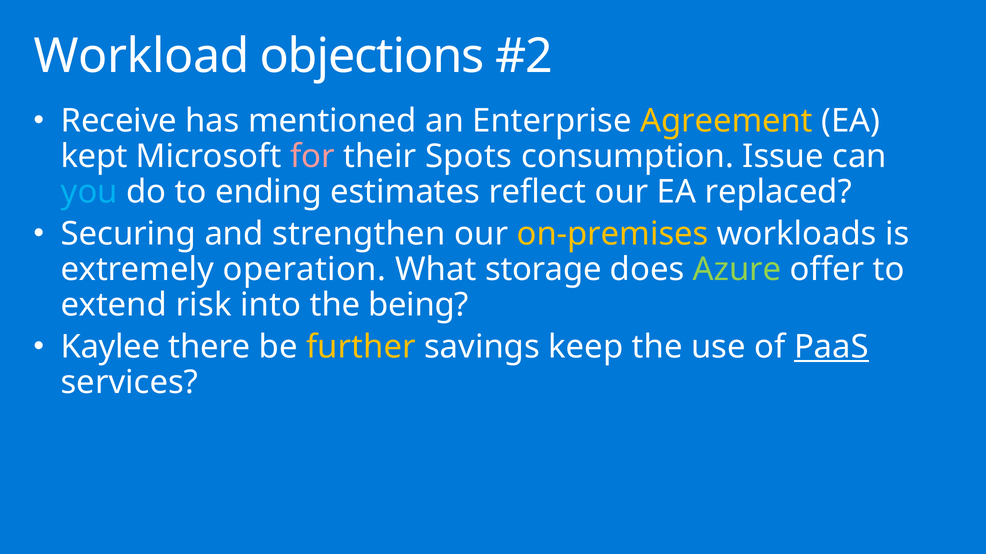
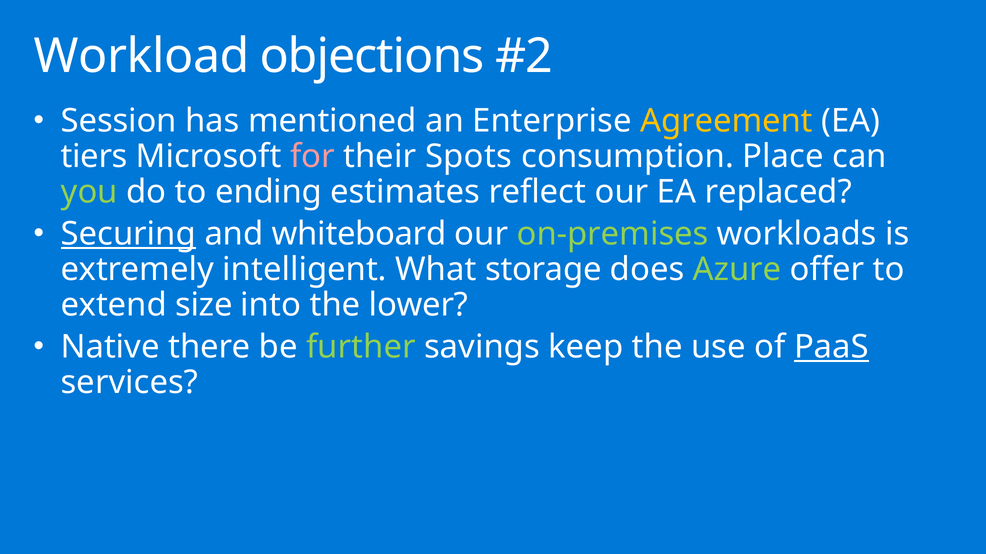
Receive: Receive -> Session (119, 121)
kept: kept -> tiers (94, 157)
Issue: Issue -> Place (783, 157)
you colour: light blue -> light green (89, 192)
Securing underline: none -> present (128, 234)
strengthen: strengthen -> whiteboard (359, 234)
on-premises colour: yellow -> light green (613, 234)
operation: operation -> intelligent (305, 270)
risk: risk -> size (204, 305)
being: being -> lower (419, 305)
Kaylee: Kaylee -> Native (110, 347)
further colour: yellow -> light green (361, 347)
